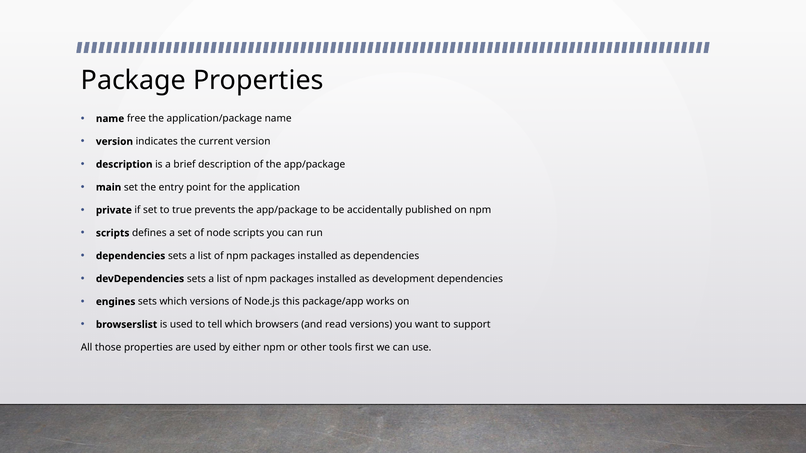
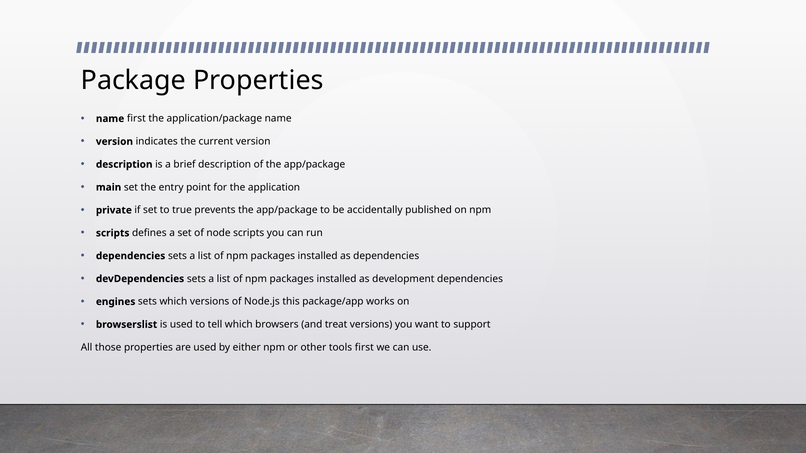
name free: free -> first (136, 119)
read: read -> treat (336, 325)
